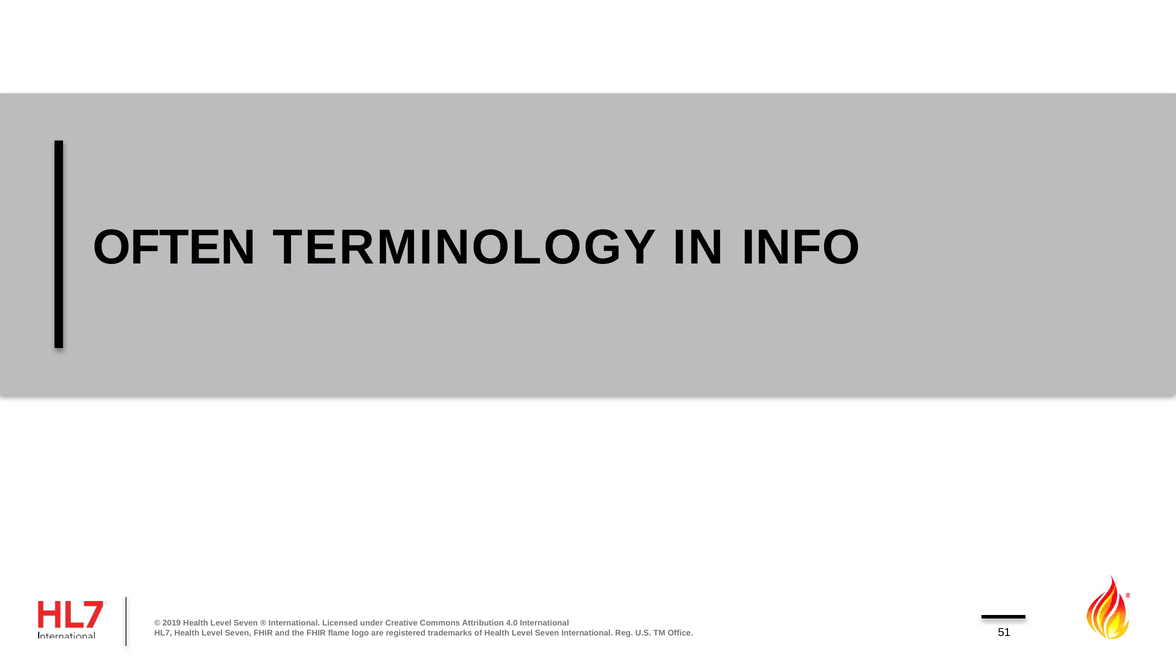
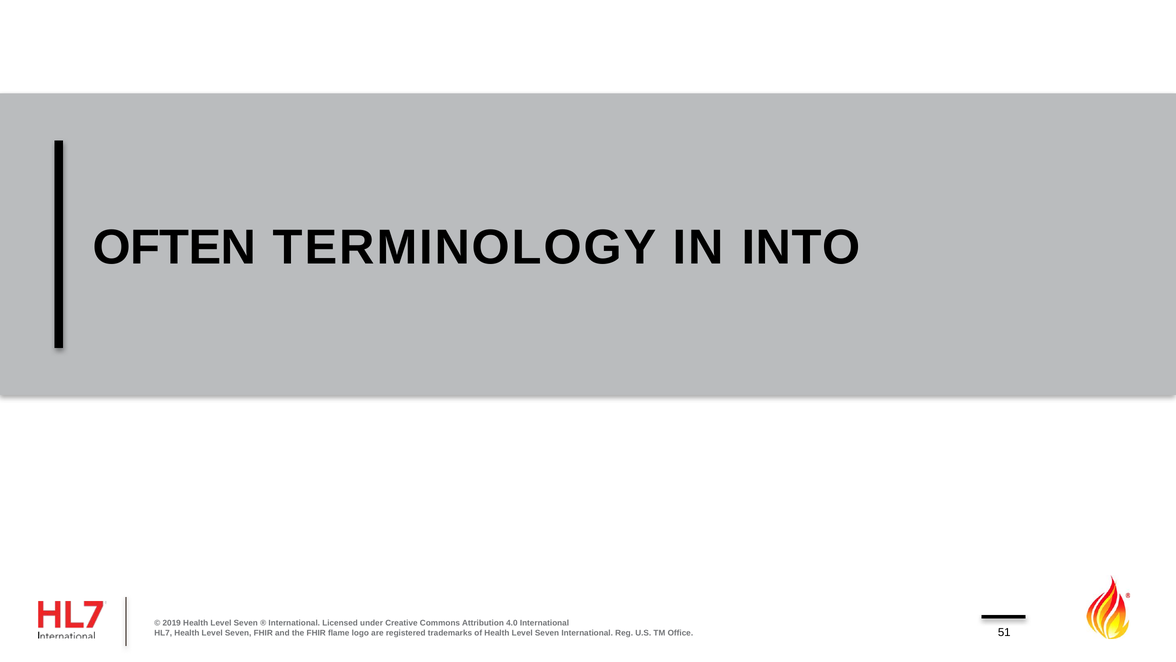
INFO: INFO -> INTO (801, 247)
